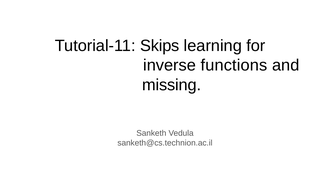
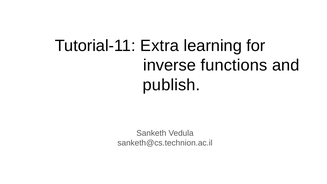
Skips: Skips -> Extra (160, 46)
missing: missing -> publish (171, 85)
